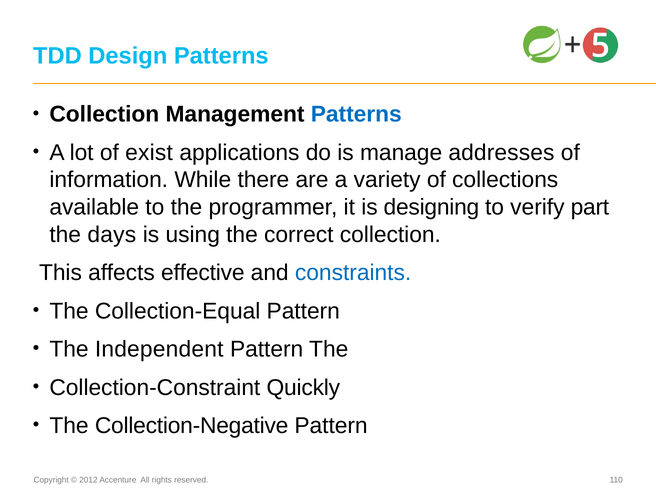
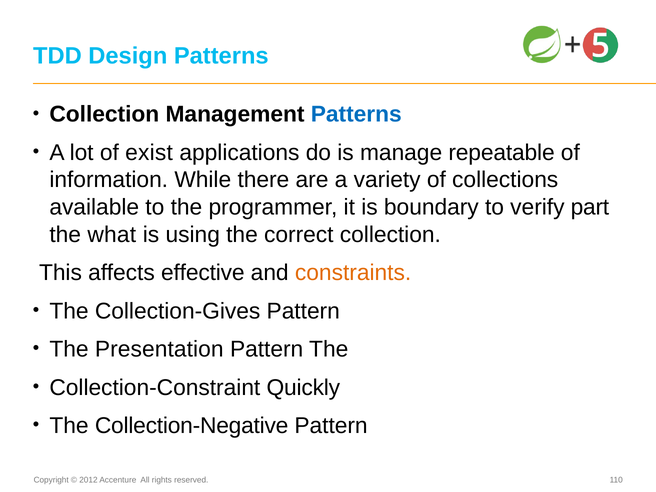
addresses: addresses -> repeatable (502, 153)
designing: designing -> boundary (431, 207)
days: days -> what (112, 235)
constraints colour: blue -> orange (353, 273)
Collection-Equal: Collection-Equal -> Collection-Gives (178, 311)
Independent: Independent -> Presentation (159, 349)
